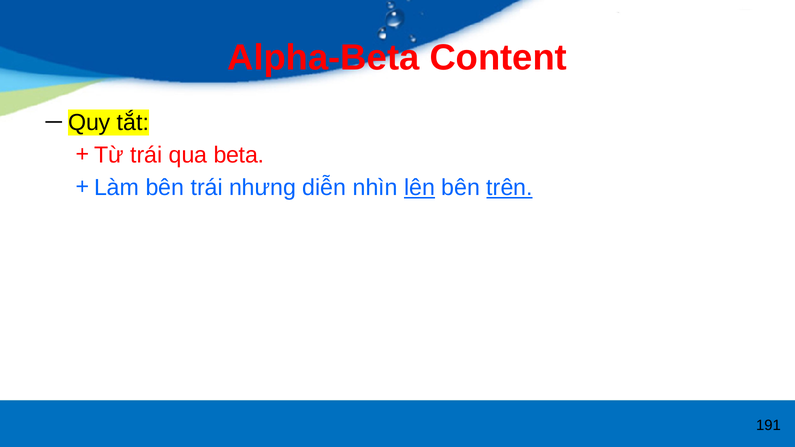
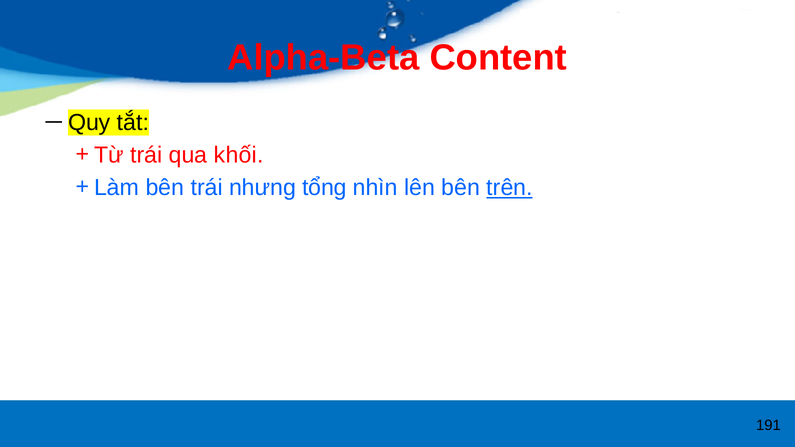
beta: beta -> khối (239, 155)
diễn: diễn -> tổng (324, 188)
lên underline: present -> none (420, 188)
